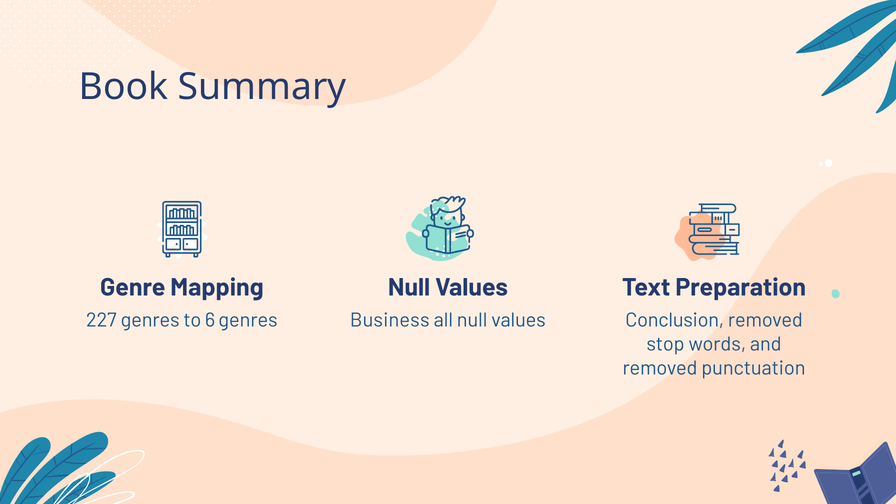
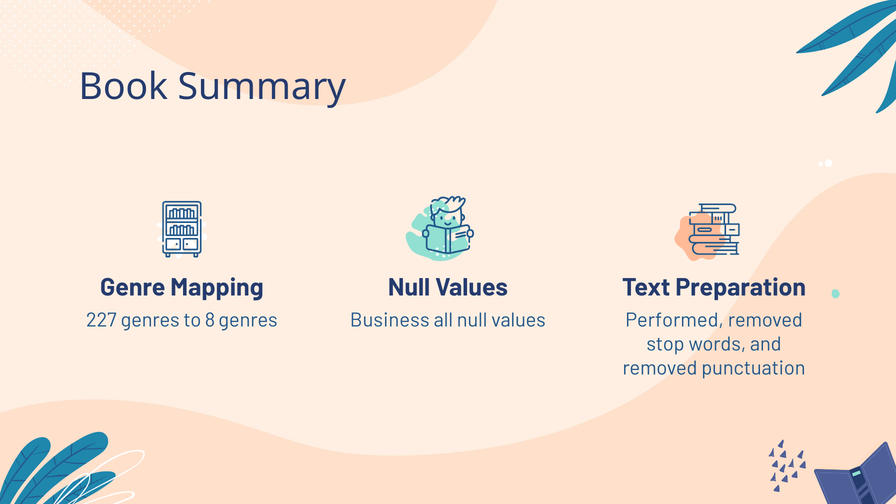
6: 6 -> 8 (210, 320)
Conclusion: Conclusion -> Performed (675, 320)
